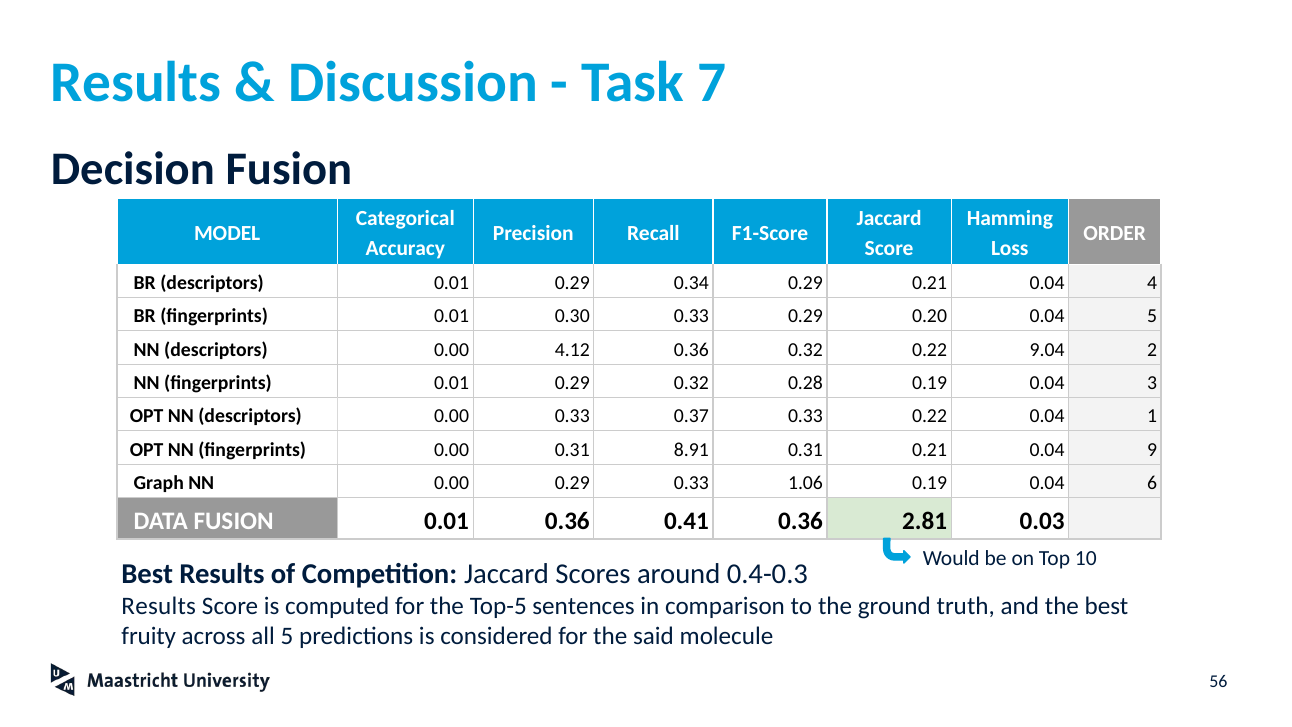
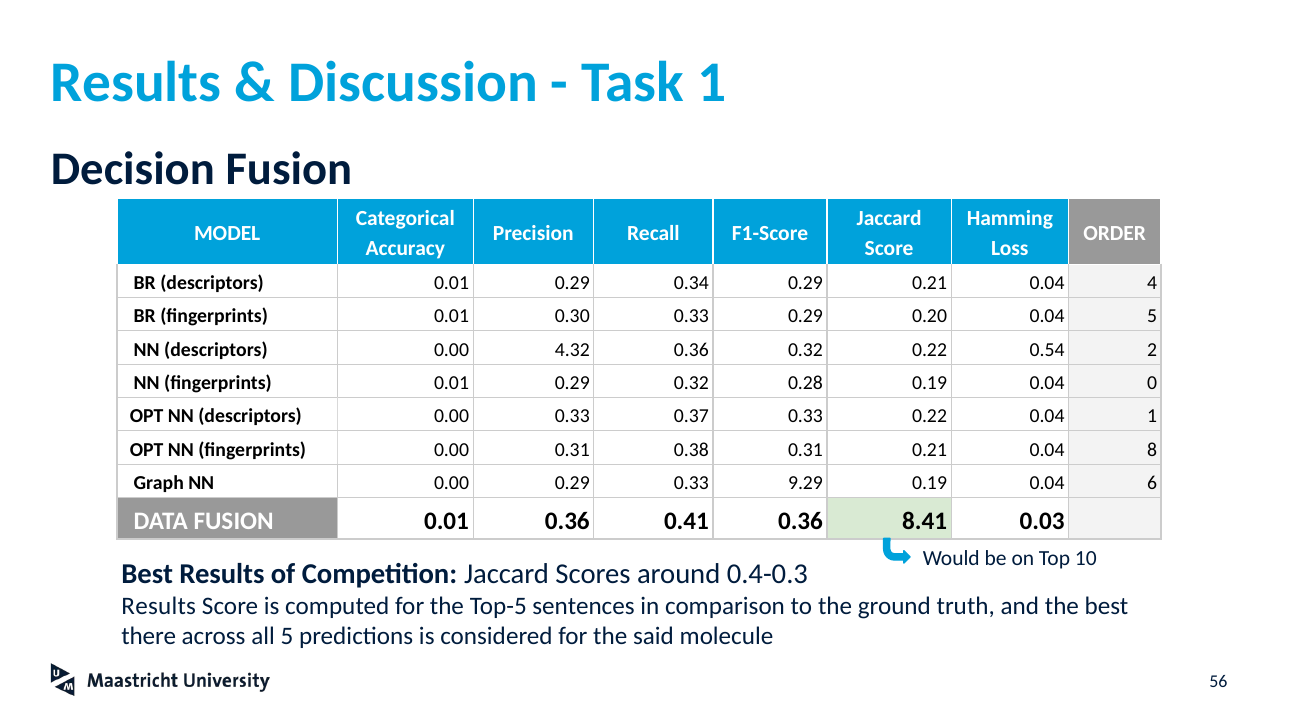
Task 7: 7 -> 1 (712, 82)
4.12: 4.12 -> 4.32 (572, 350)
9.04: 9.04 -> 0.54 (1047, 350)
3: 3 -> 0 (1152, 383)
8.91: 8.91 -> 0.38 (691, 450)
9: 9 -> 8 (1152, 450)
1.06: 1.06 -> 9.29 (805, 483)
2.81: 2.81 -> 8.41 (925, 521)
fruity: fruity -> there (149, 636)
